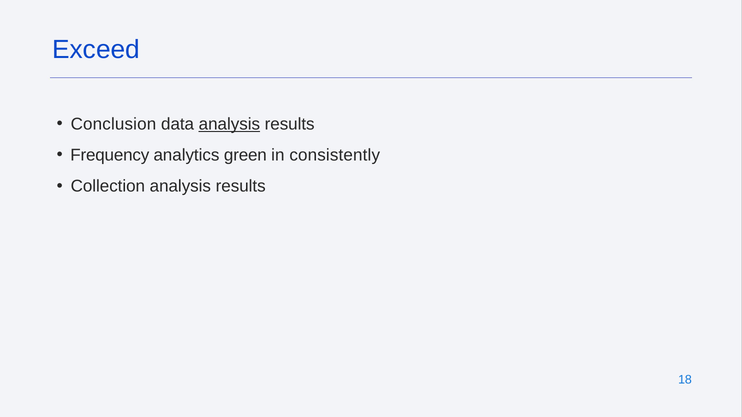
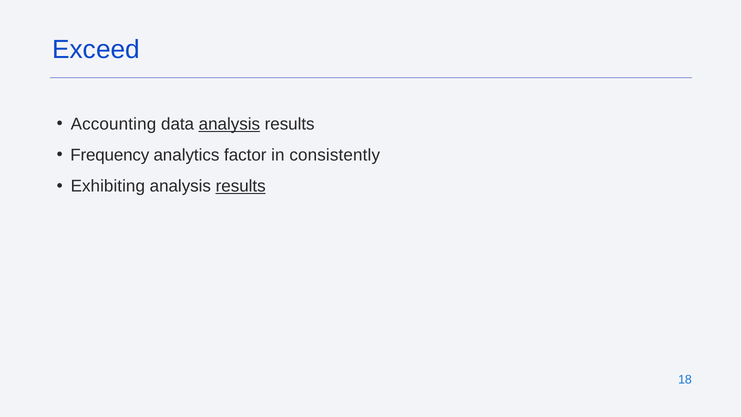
Conclusion: Conclusion -> Accounting (113, 124)
green: green -> factor (245, 155)
Collection: Collection -> Exhibiting (108, 187)
results underline: none -> present (241, 187)
